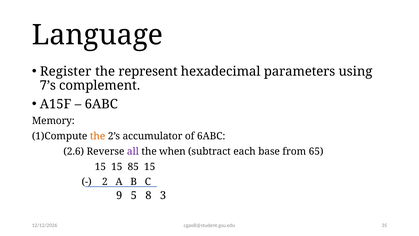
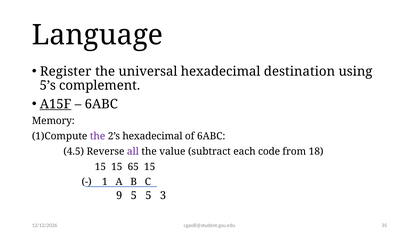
represent: represent -> universal (148, 71)
parameters: parameters -> destination (299, 71)
7’s: 7’s -> 5’s (48, 85)
A15F underline: none -> present (56, 104)
the colour: orange -> purple (98, 136)
2’s accumulator: accumulator -> hexadecimal (153, 136)
2.6: 2.6 -> 4.5 (74, 151)
when: when -> value (172, 151)
base: base -> code (269, 151)
65: 65 -> 18 (316, 151)
85: 85 -> 65 (133, 167)
2: 2 -> 1 (105, 182)
5 8: 8 -> 5 (148, 195)
